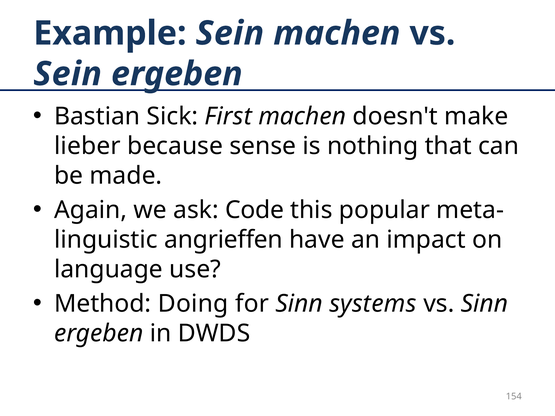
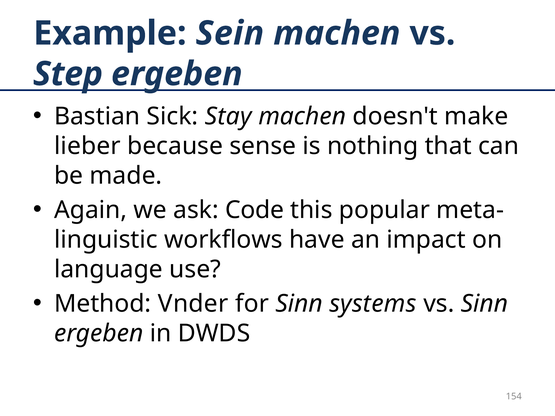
Sein: Sein -> Step (68, 74)
First: First -> Stay (228, 116)
angrieffen: angrieffen -> workflows (223, 240)
Doing: Doing -> Vnder (193, 304)
